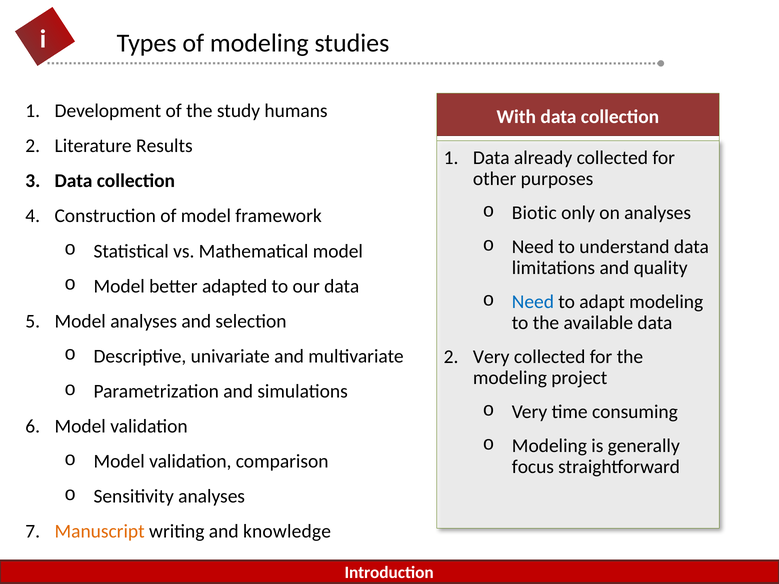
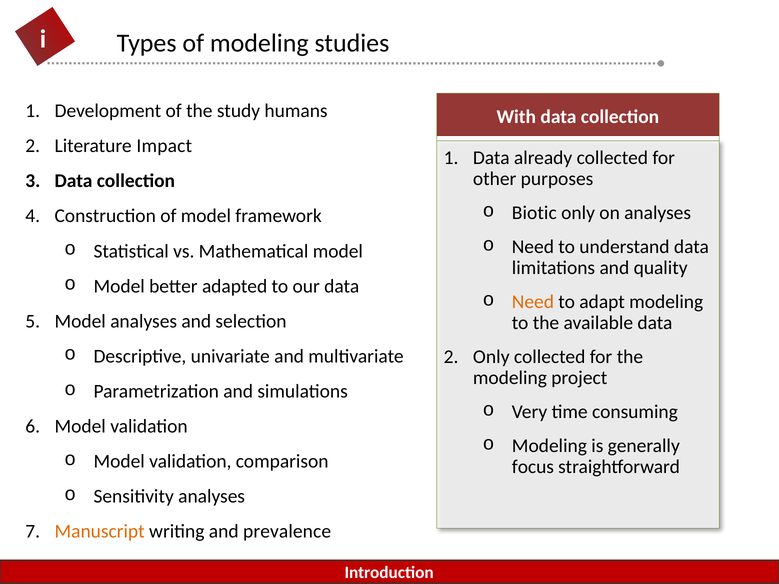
Results: Results -> Impact (164, 146)
Need colour: blue -> orange (533, 302)
Very: Very -> Only (491, 357)
knowledge: knowledge -> prevalence (287, 532)
